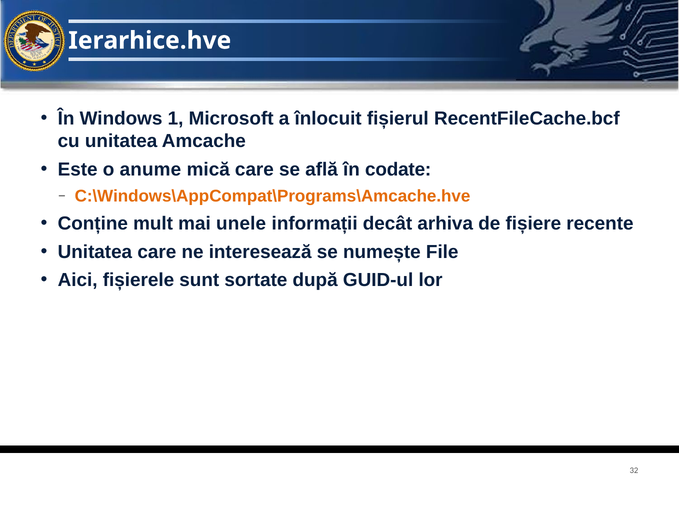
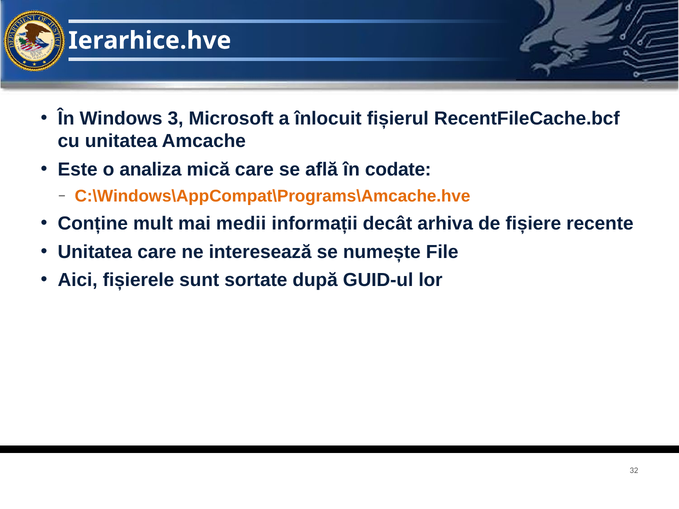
1: 1 -> 3 (175, 118)
anume: anume -> analiza (151, 169)
unele: unele -> medii (241, 224)
